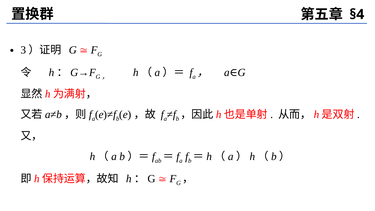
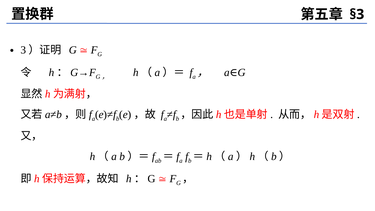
§4: §4 -> §3 (357, 14)
